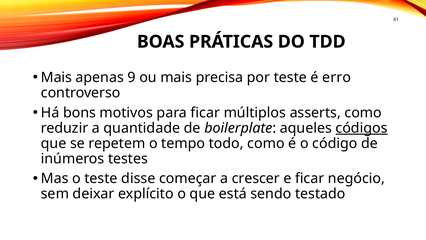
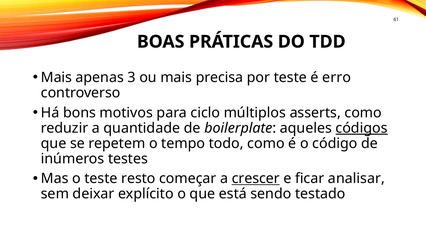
9: 9 -> 3 (132, 77)
para ficar: ficar -> ciclo (205, 112)
disse: disse -> resto (138, 178)
crescer underline: none -> present (256, 178)
negócio: negócio -> analisar (356, 178)
